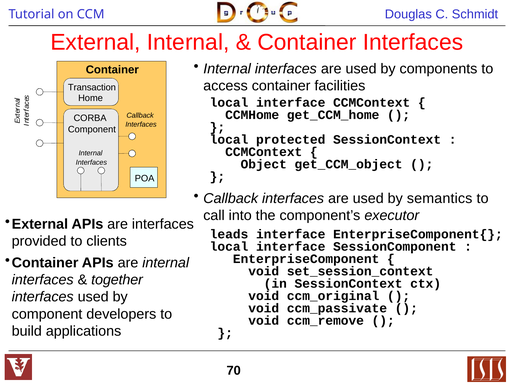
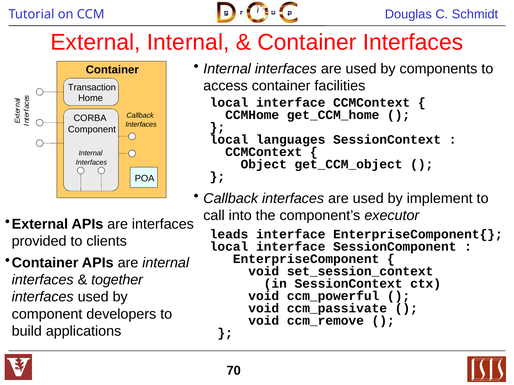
protected: protected -> languages (291, 140)
semantics: semantics -> implement (440, 199)
ccm_original: ccm_original -> ccm_powerful (333, 296)
